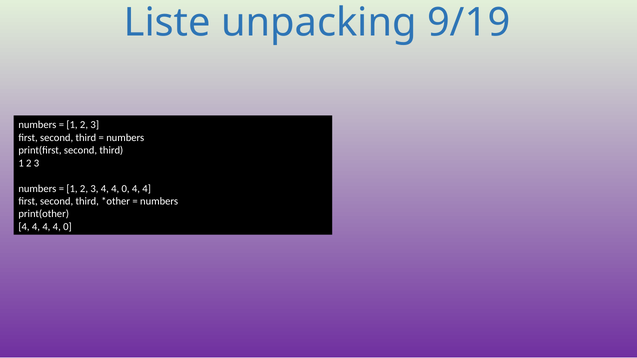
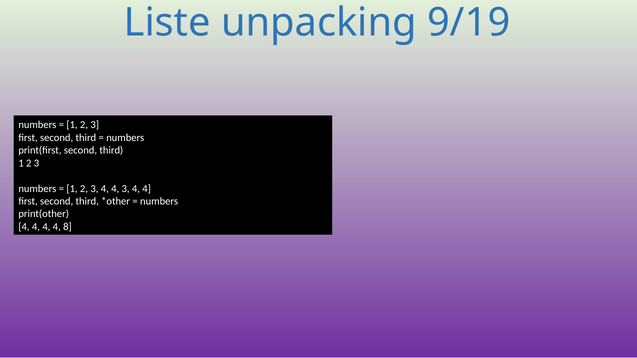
3 4 4 0: 0 -> 3 (126, 189)
4 4 4 0: 0 -> 8 (67, 227)
